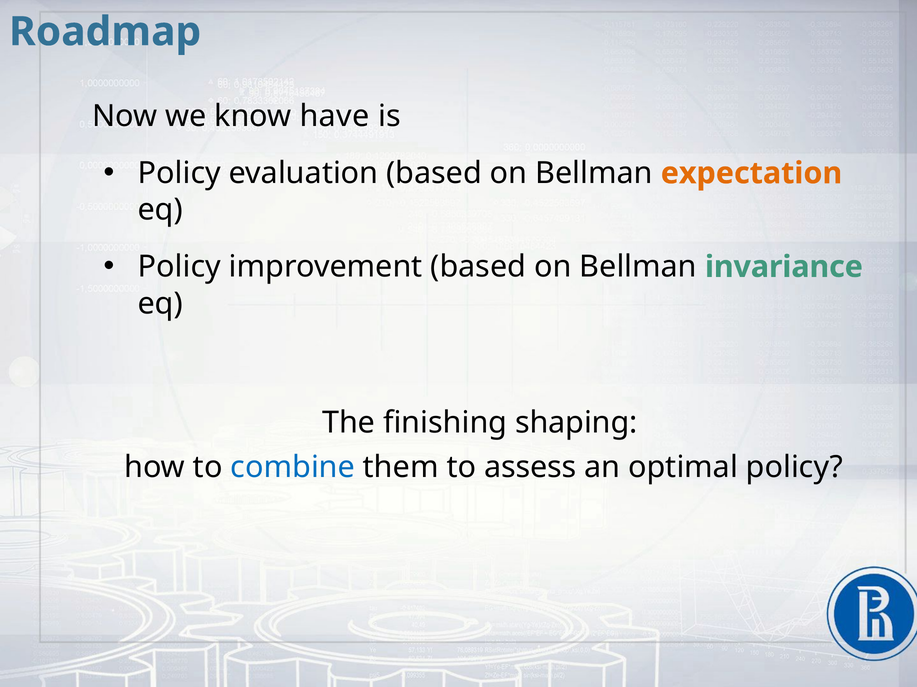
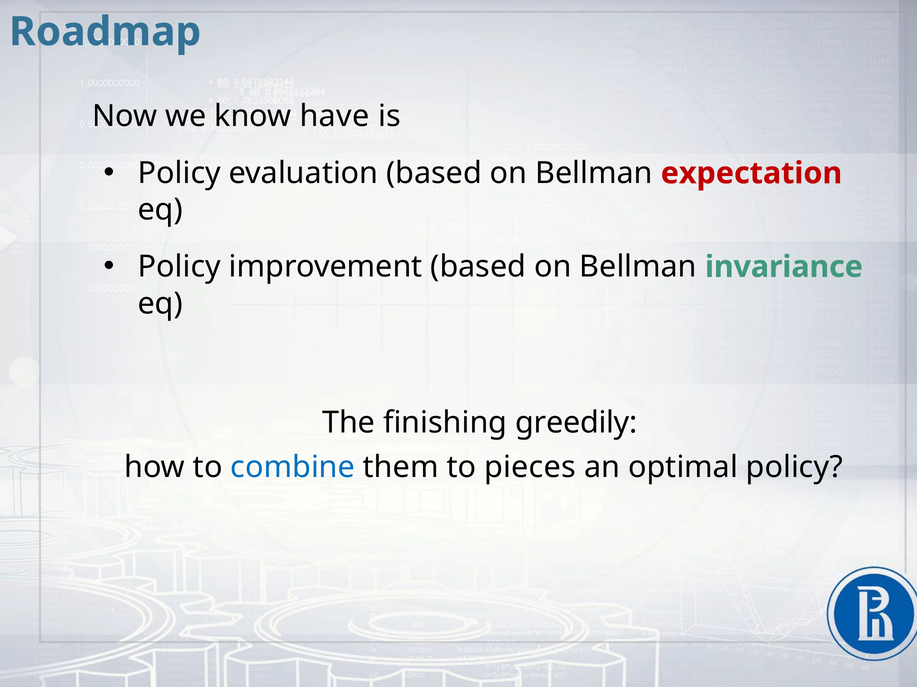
expectation colour: orange -> red (752, 173)
shaping: shaping -> greedily (576, 423)
assess: assess -> pieces (530, 468)
